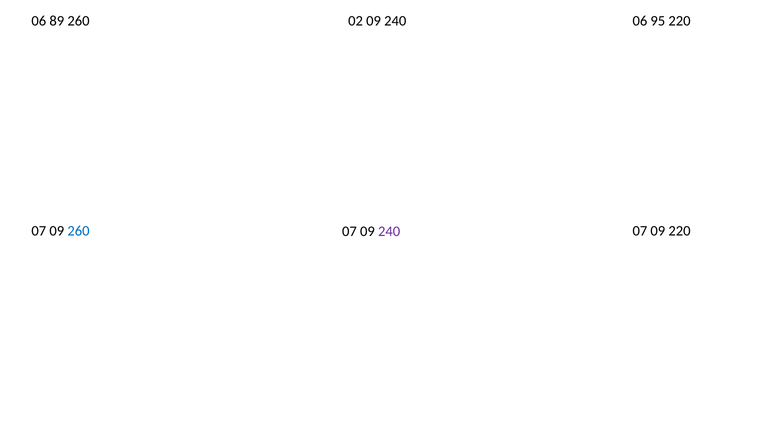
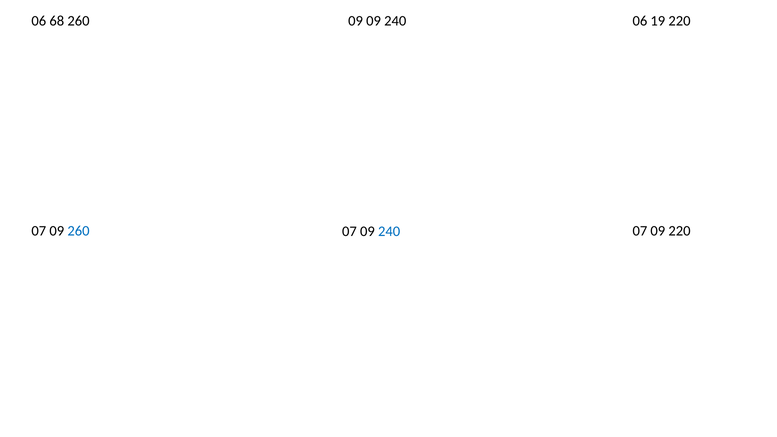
89: 89 -> 68 (57, 21)
260 02: 02 -> 09 (356, 21)
95: 95 -> 19 (658, 21)
240 colour: purple -> blue (389, 231)
